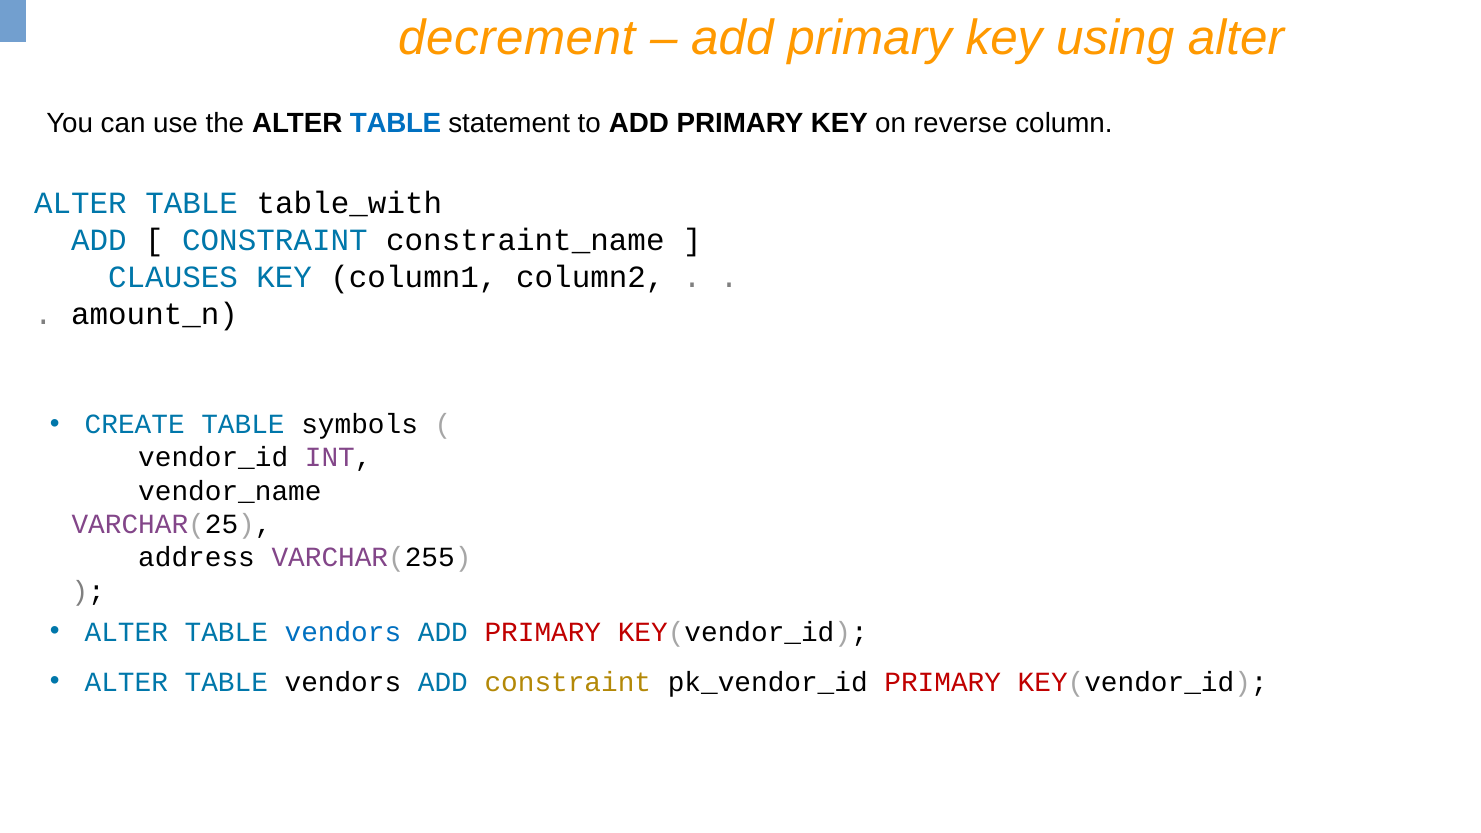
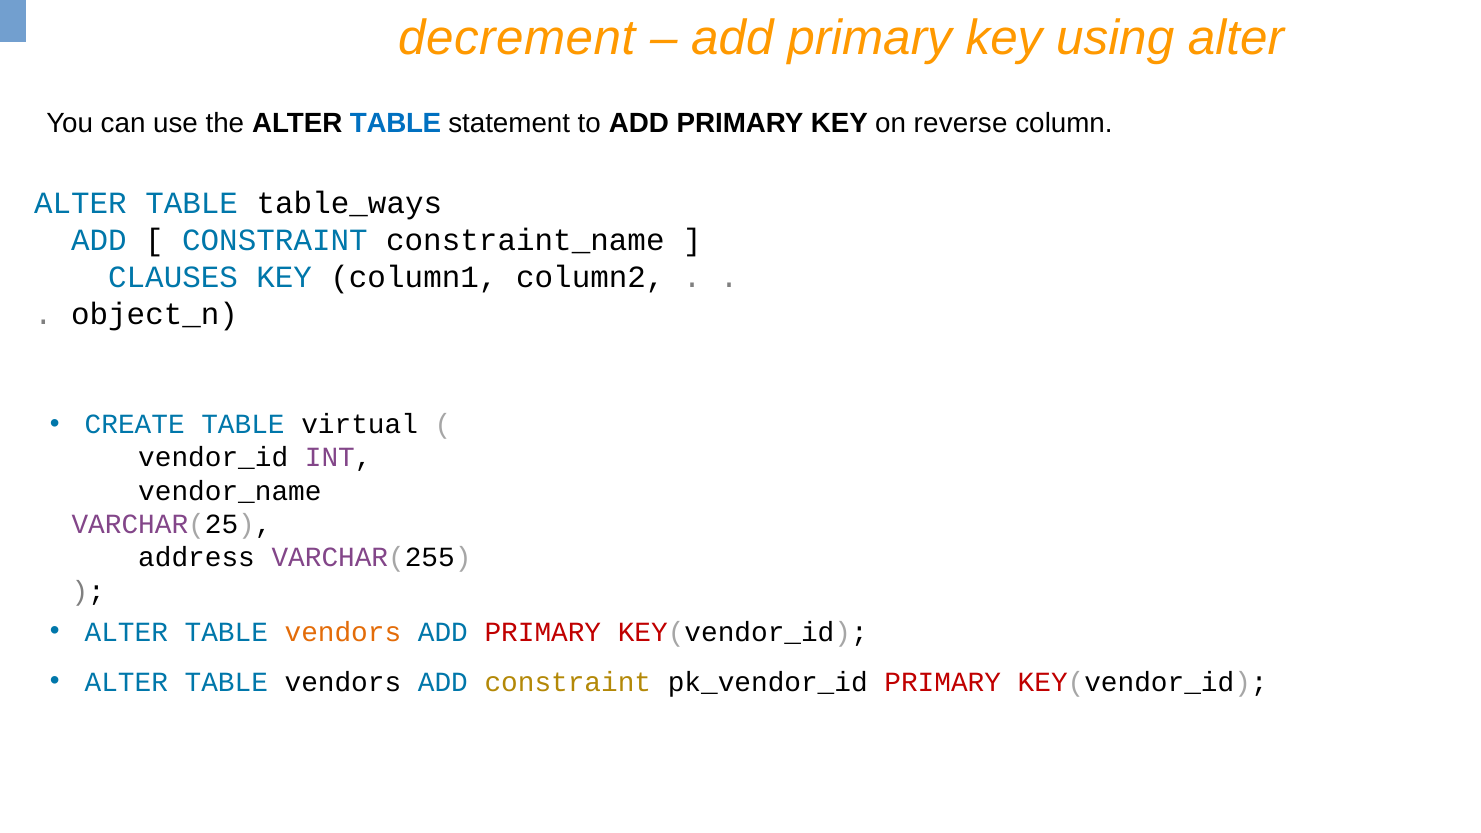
table_with: table_with -> table_ways (349, 203)
amount_n: amount_n -> object_n (155, 314)
symbols: symbols -> virtual (360, 424)
vendors colour: blue -> orange (343, 632)
